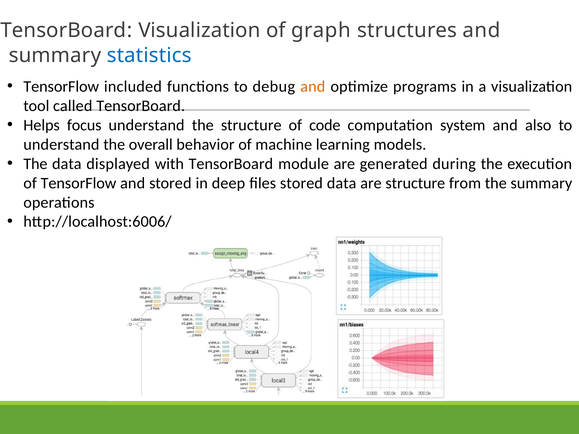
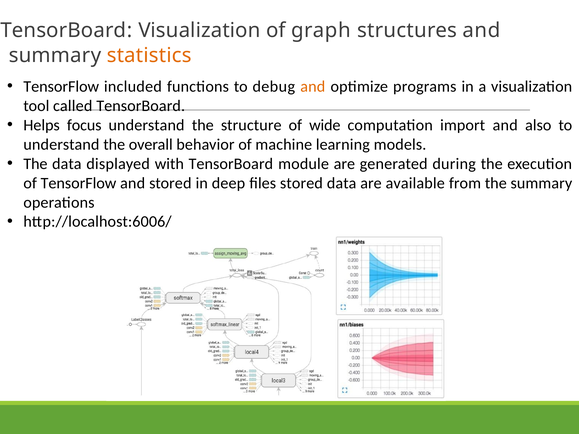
statistics colour: blue -> orange (149, 55)
code: code -> wide (325, 125)
system: system -> import (463, 125)
are structure: structure -> available (415, 183)
